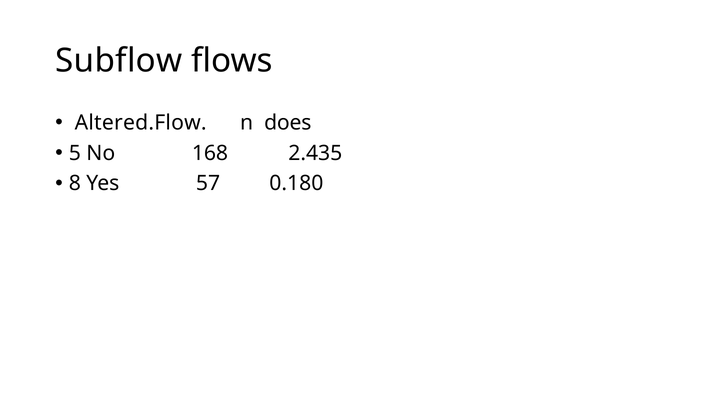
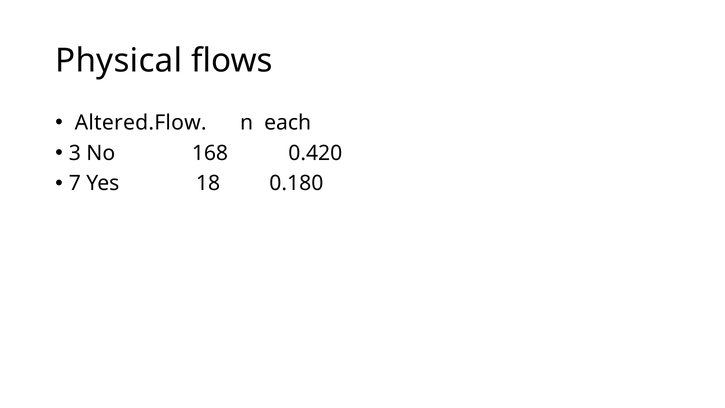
Subflow: Subflow -> Physical (119, 61)
does: does -> each (288, 123)
5: 5 -> 3 (75, 153)
2.435: 2.435 -> 0.420 (315, 153)
8: 8 -> 7 (75, 183)
57: 57 -> 18 (208, 183)
